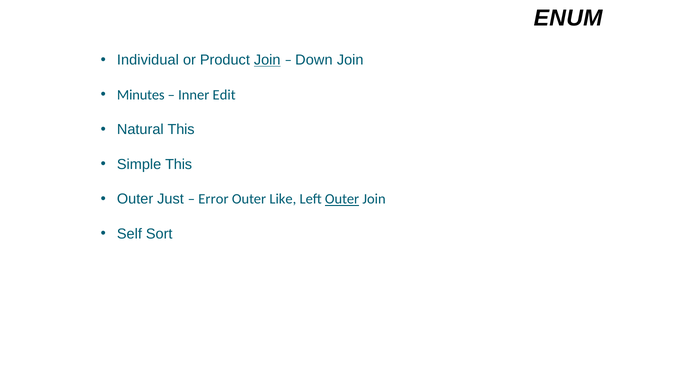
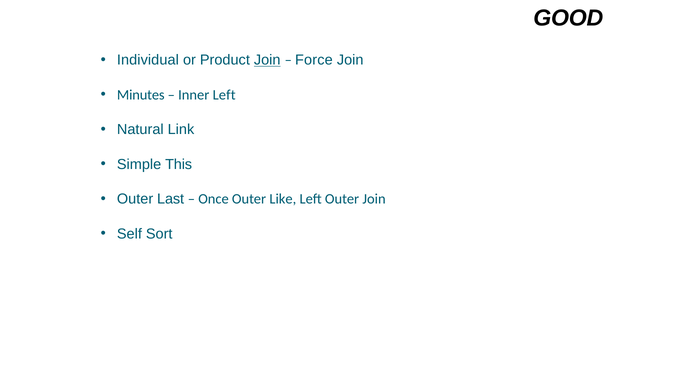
ENUM: ENUM -> GOOD (568, 18)
Down: Down -> Force (314, 60)
Inner Edit: Edit -> Left (224, 95)
Natural This: This -> Link (181, 130)
Just: Just -> Last (171, 199)
Error: Error -> Once (214, 199)
Outer underline: present -> none (342, 199)
